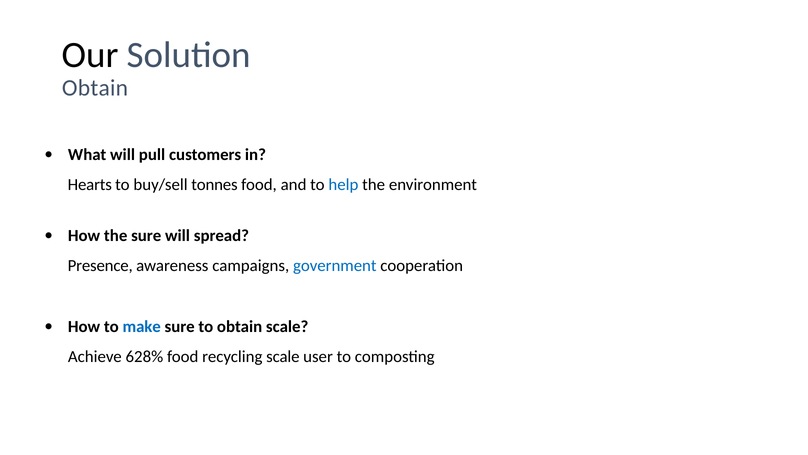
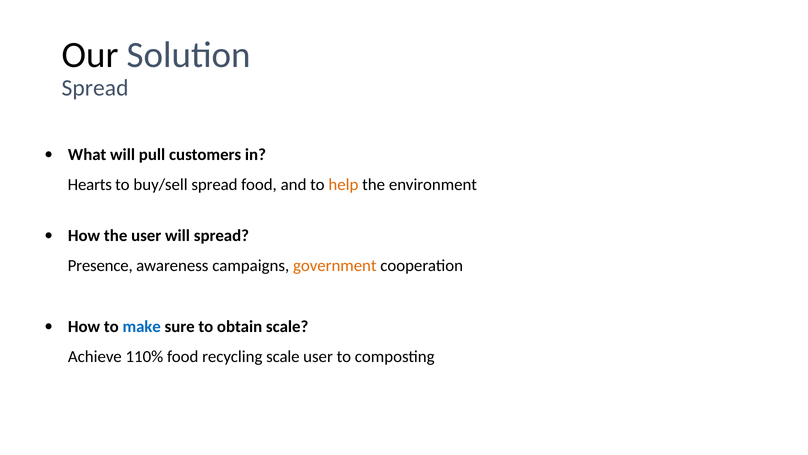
Obtain: Obtain -> Spread (95, 88)
buy/sell tonnes: tonnes -> spread (214, 185)
help colour: blue -> orange (343, 185)
the sure: sure -> user (146, 235)
government colour: blue -> orange (335, 265)
628%: 628% -> 110% (144, 356)
